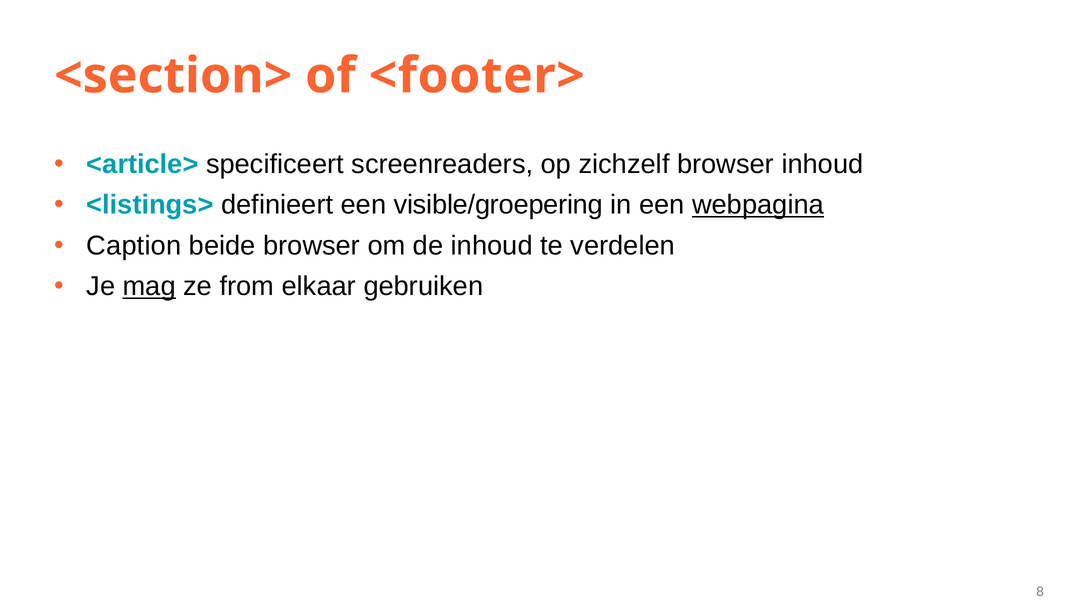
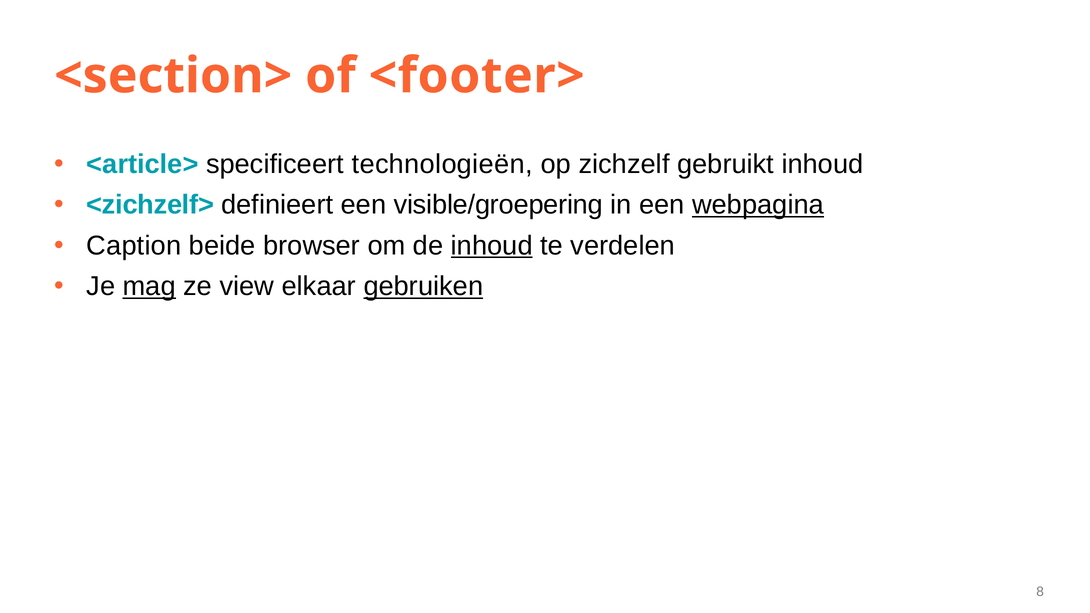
screenreaders: screenreaders -> technologieën (442, 164)
zichzelf browser: browser -> gebruikt (726, 164)
<listings>: <listings> -> <zichzelf> (150, 205)
inhoud underline: none -> present (492, 246)
from: from -> view (247, 286)
gebruiken underline: none -> present (423, 286)
